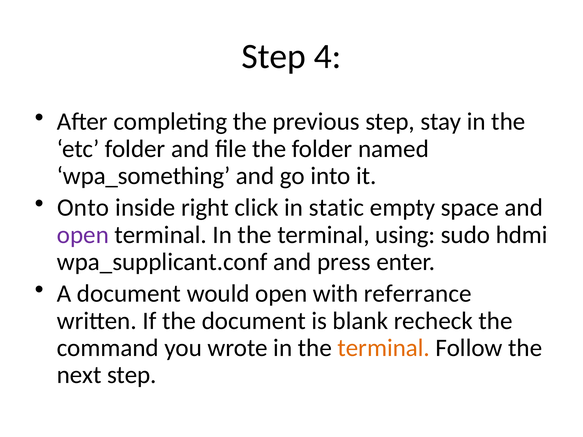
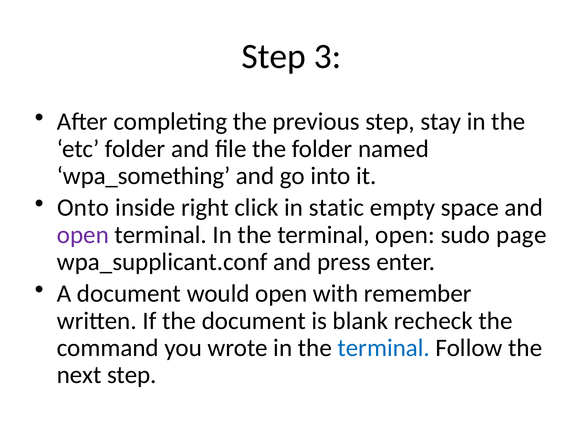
4: 4 -> 3 (328, 56)
terminal using: using -> open (405, 235)
hdmi: hdmi -> page (521, 235)
referrance: referrance -> remember (418, 294)
terminal colour: orange -> blue (384, 348)
